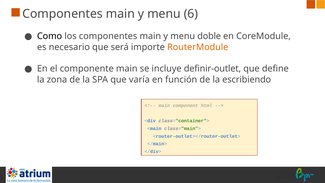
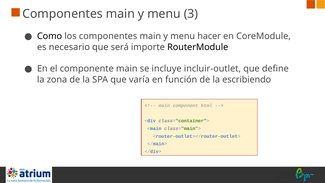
6: 6 -> 3 (191, 14)
doble: doble -> hacer (209, 36)
RouterModule colour: orange -> black (198, 47)
definir-outlet: definir-outlet -> incluir-outlet (212, 69)
